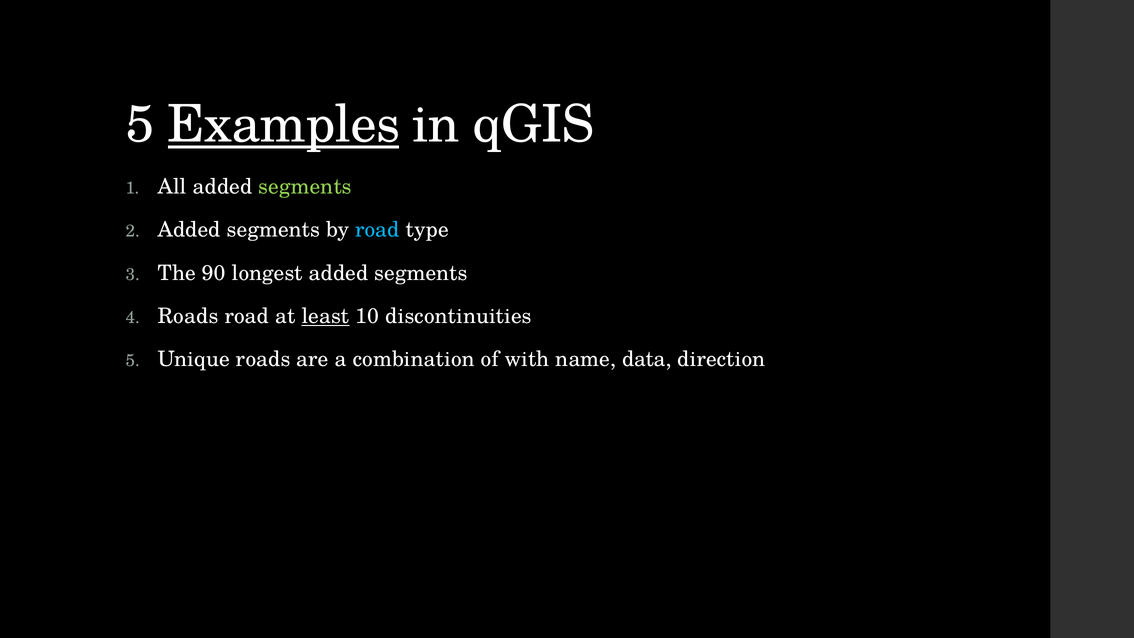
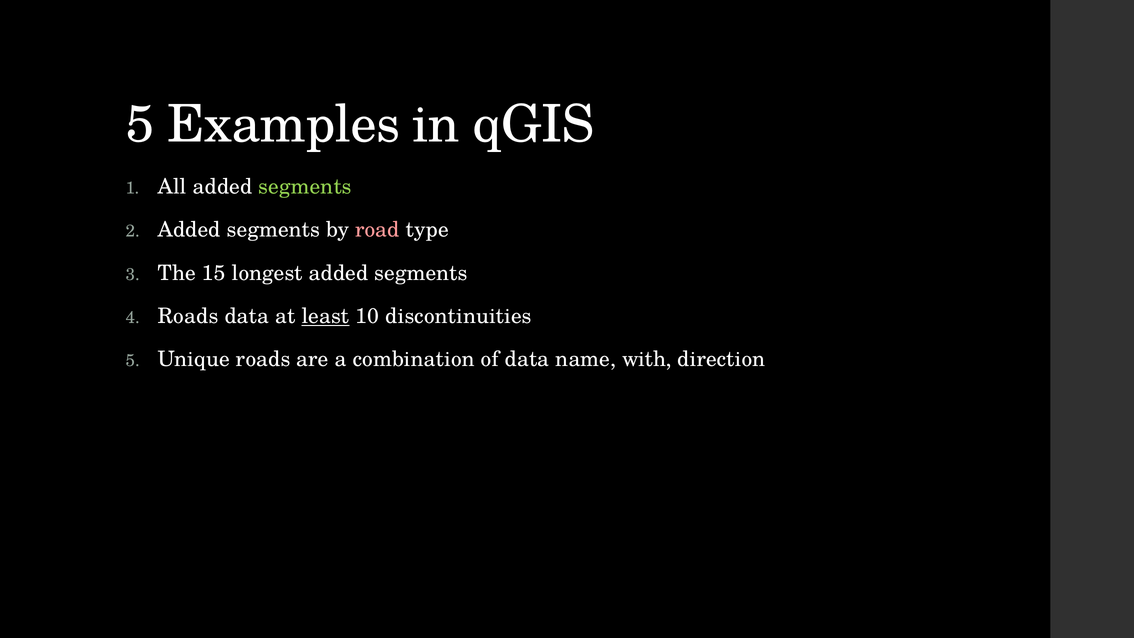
Examples underline: present -> none (284, 125)
road colour: light blue -> pink (377, 230)
90: 90 -> 15 (214, 273)
Roads road: road -> data (247, 316)
of with: with -> data (527, 359)
data: data -> with (647, 359)
